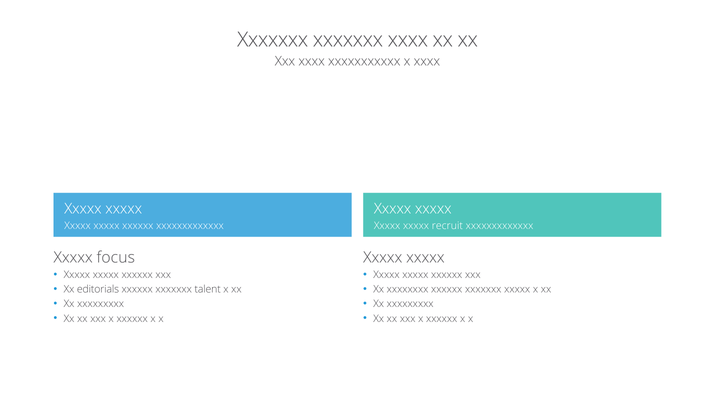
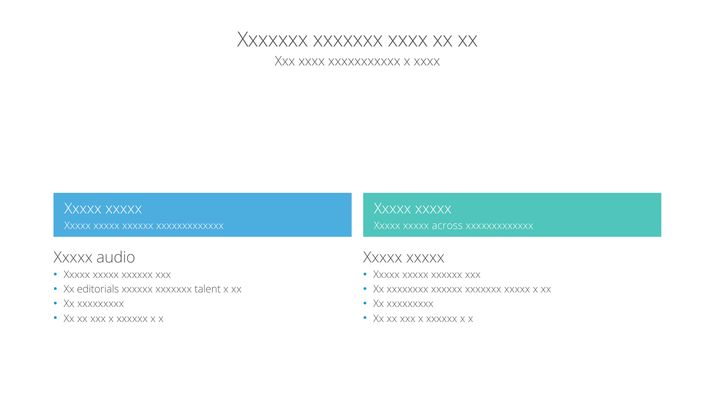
recruit: recruit -> across (447, 226)
focus: focus -> audio (116, 258)
